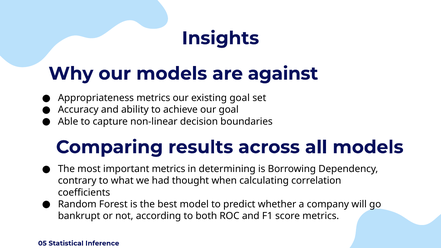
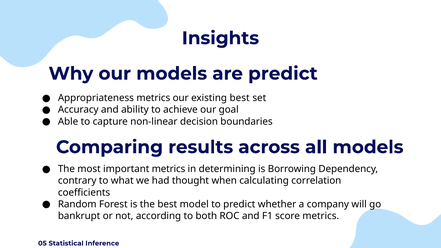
are against: against -> predict (283, 74)
existing goal: goal -> best (240, 98)
